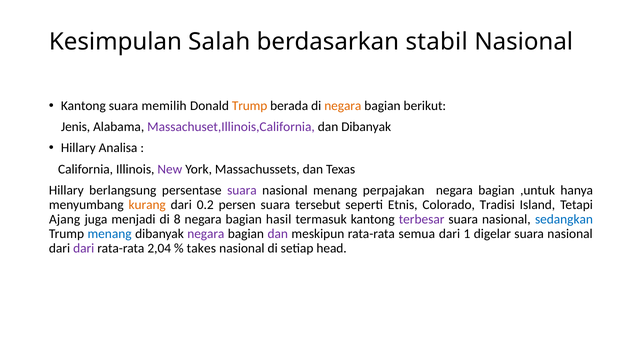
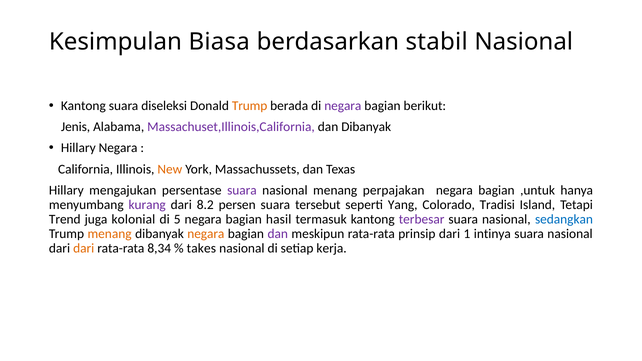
Salah: Salah -> Biasa (219, 42)
memilih: memilih -> diseleksi (164, 106)
negara colour: orange -> purple (343, 106)
Hillary Analisa: Analisa -> Negara (118, 148)
New colour: purple -> orange (170, 169)
berlangsung: berlangsung -> mengajukan (123, 190)
kurang colour: orange -> purple (147, 205)
0.2: 0.2 -> 8.2 (205, 205)
Etnis: Etnis -> Yang (403, 205)
Ajang: Ajang -> Trend (65, 219)
menjadi: menjadi -> kolonial (133, 219)
8: 8 -> 5 (177, 219)
menang colour: blue -> orange (110, 234)
negara colour: purple -> orange (206, 234)
semua: semua -> prinsip (417, 234)
digelar: digelar -> intinya (492, 234)
dari colour: purple -> orange (84, 248)
2,04: 2,04 -> 8,34 (159, 248)
head: head -> kerja (332, 248)
